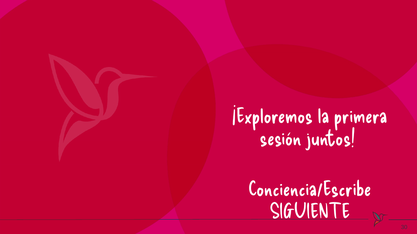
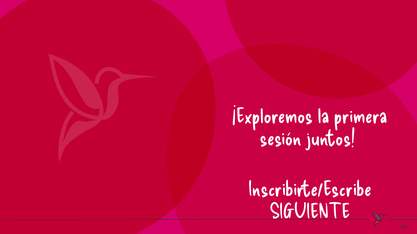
Conciencia/Escribe: Conciencia/Escribe -> Inscribirte/Escribe (310, 190)
